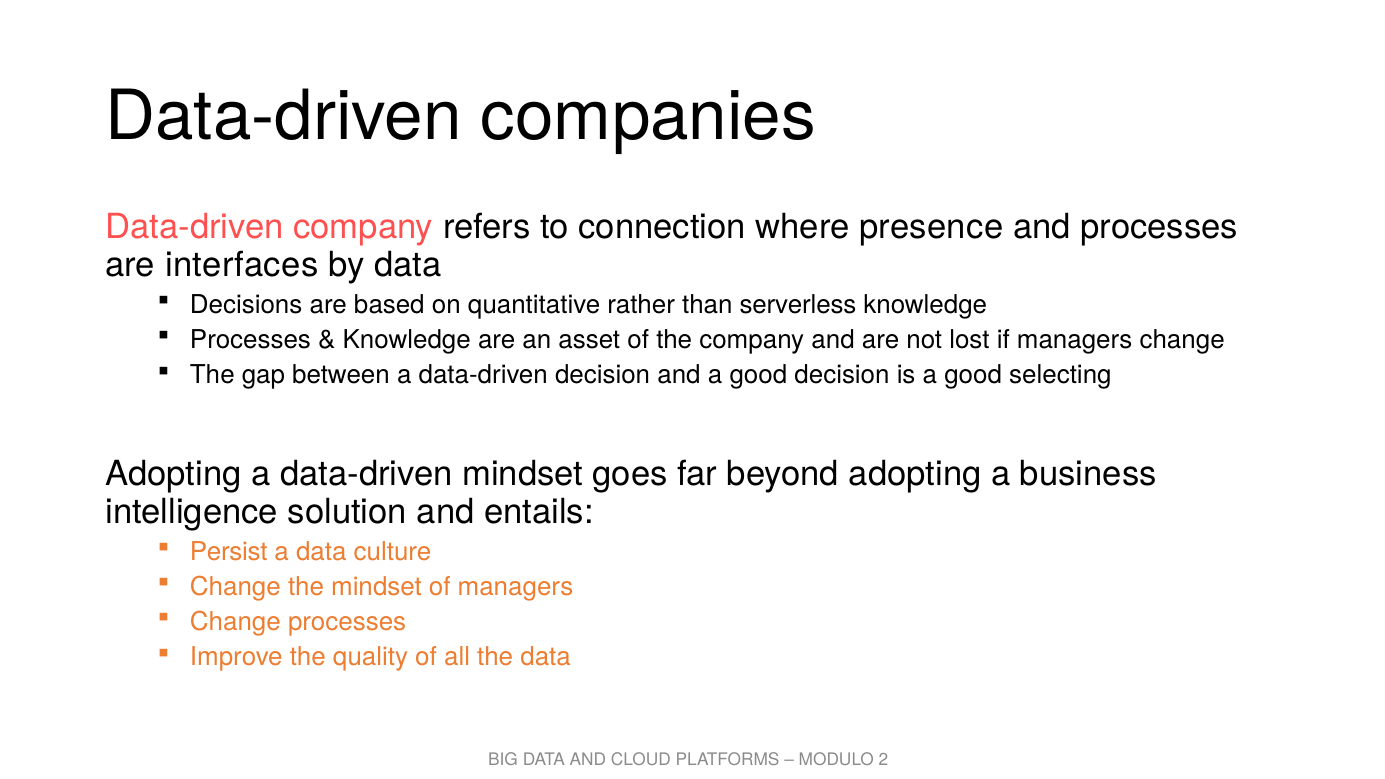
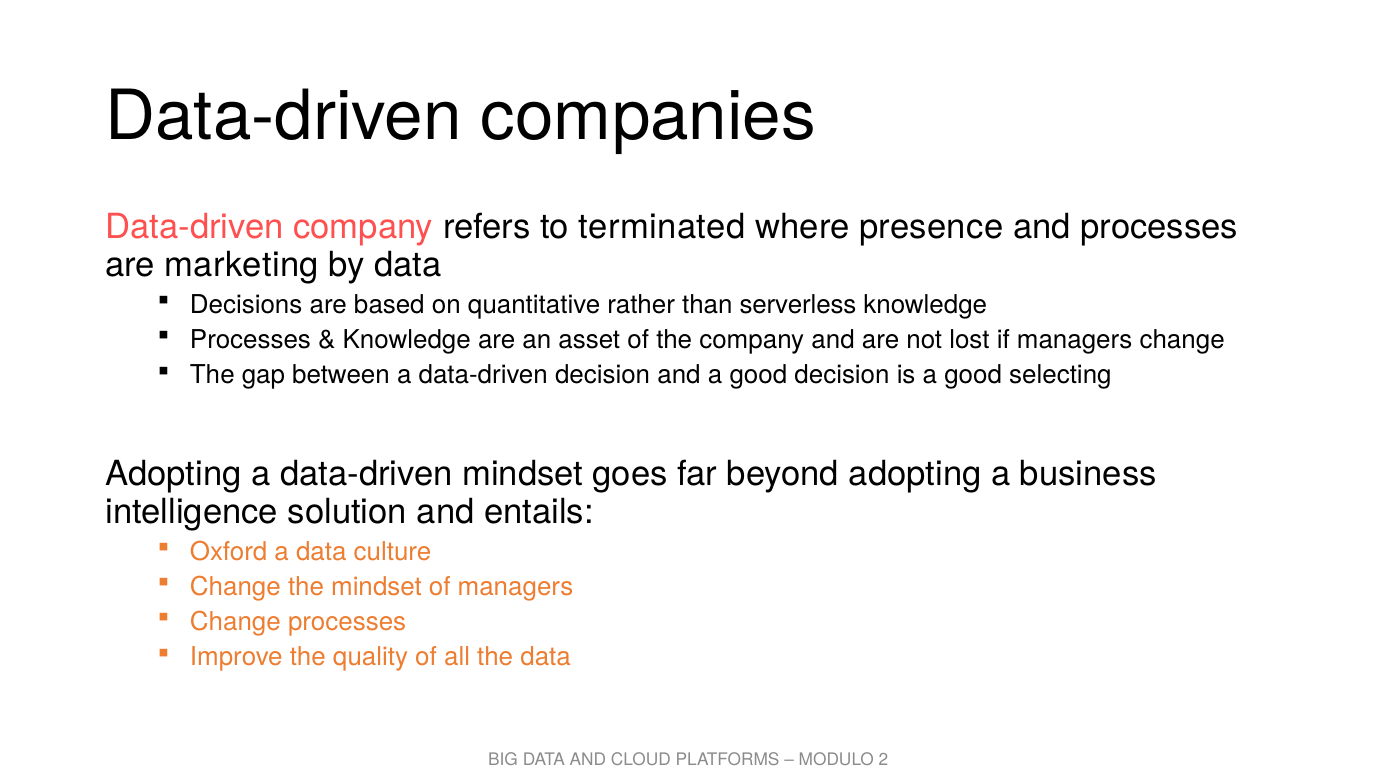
connection: connection -> terminated (662, 228)
interfaces: interfaces -> marketing (242, 265)
Persist: Persist -> Oxford (229, 552)
